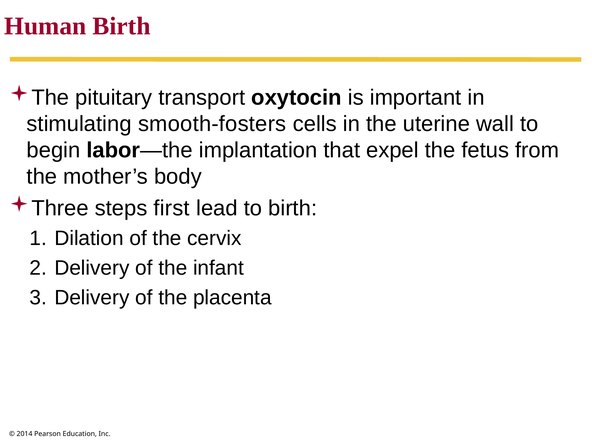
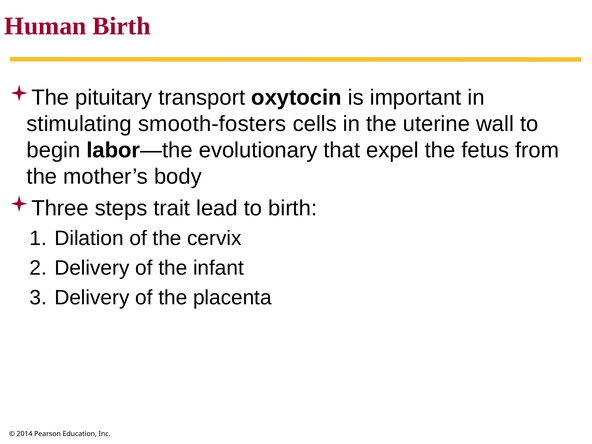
implantation: implantation -> evolutionary (258, 150)
first: first -> trait (172, 208)
